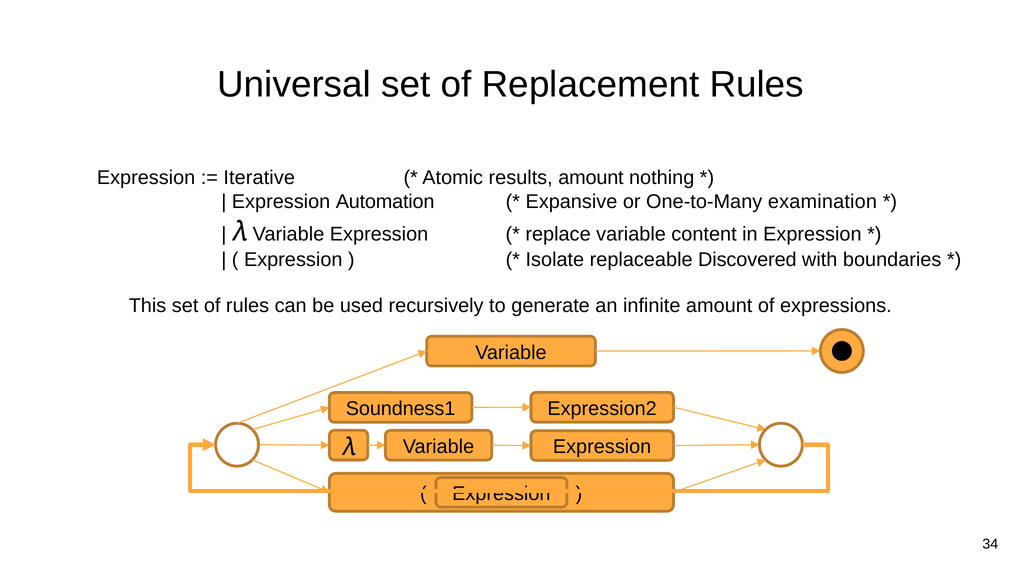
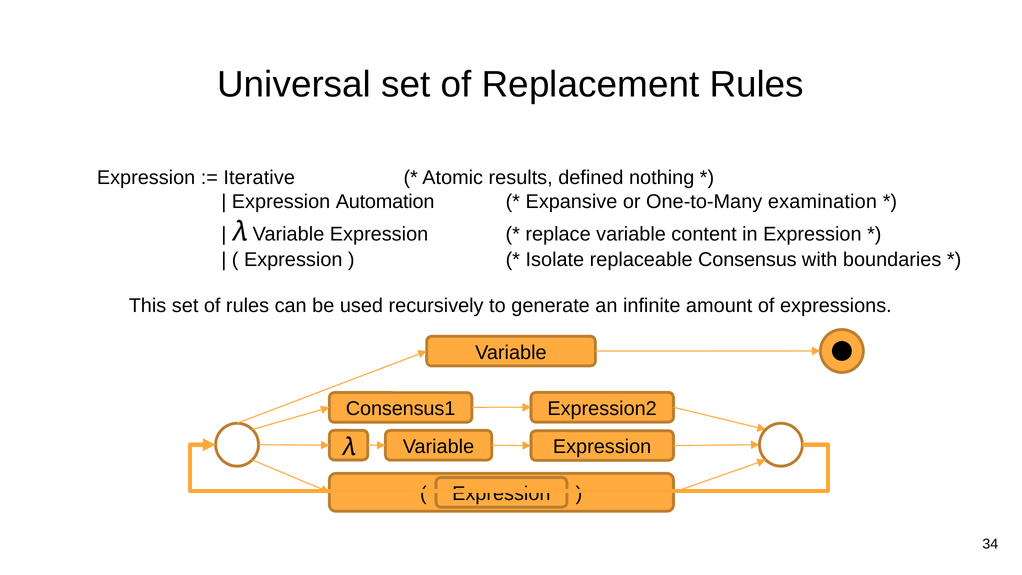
results amount: amount -> defined (591, 178)
Discovered: Discovered -> Consensus (747, 260)
Soundness1: Soundness1 -> Consensus1 (401, 409)
